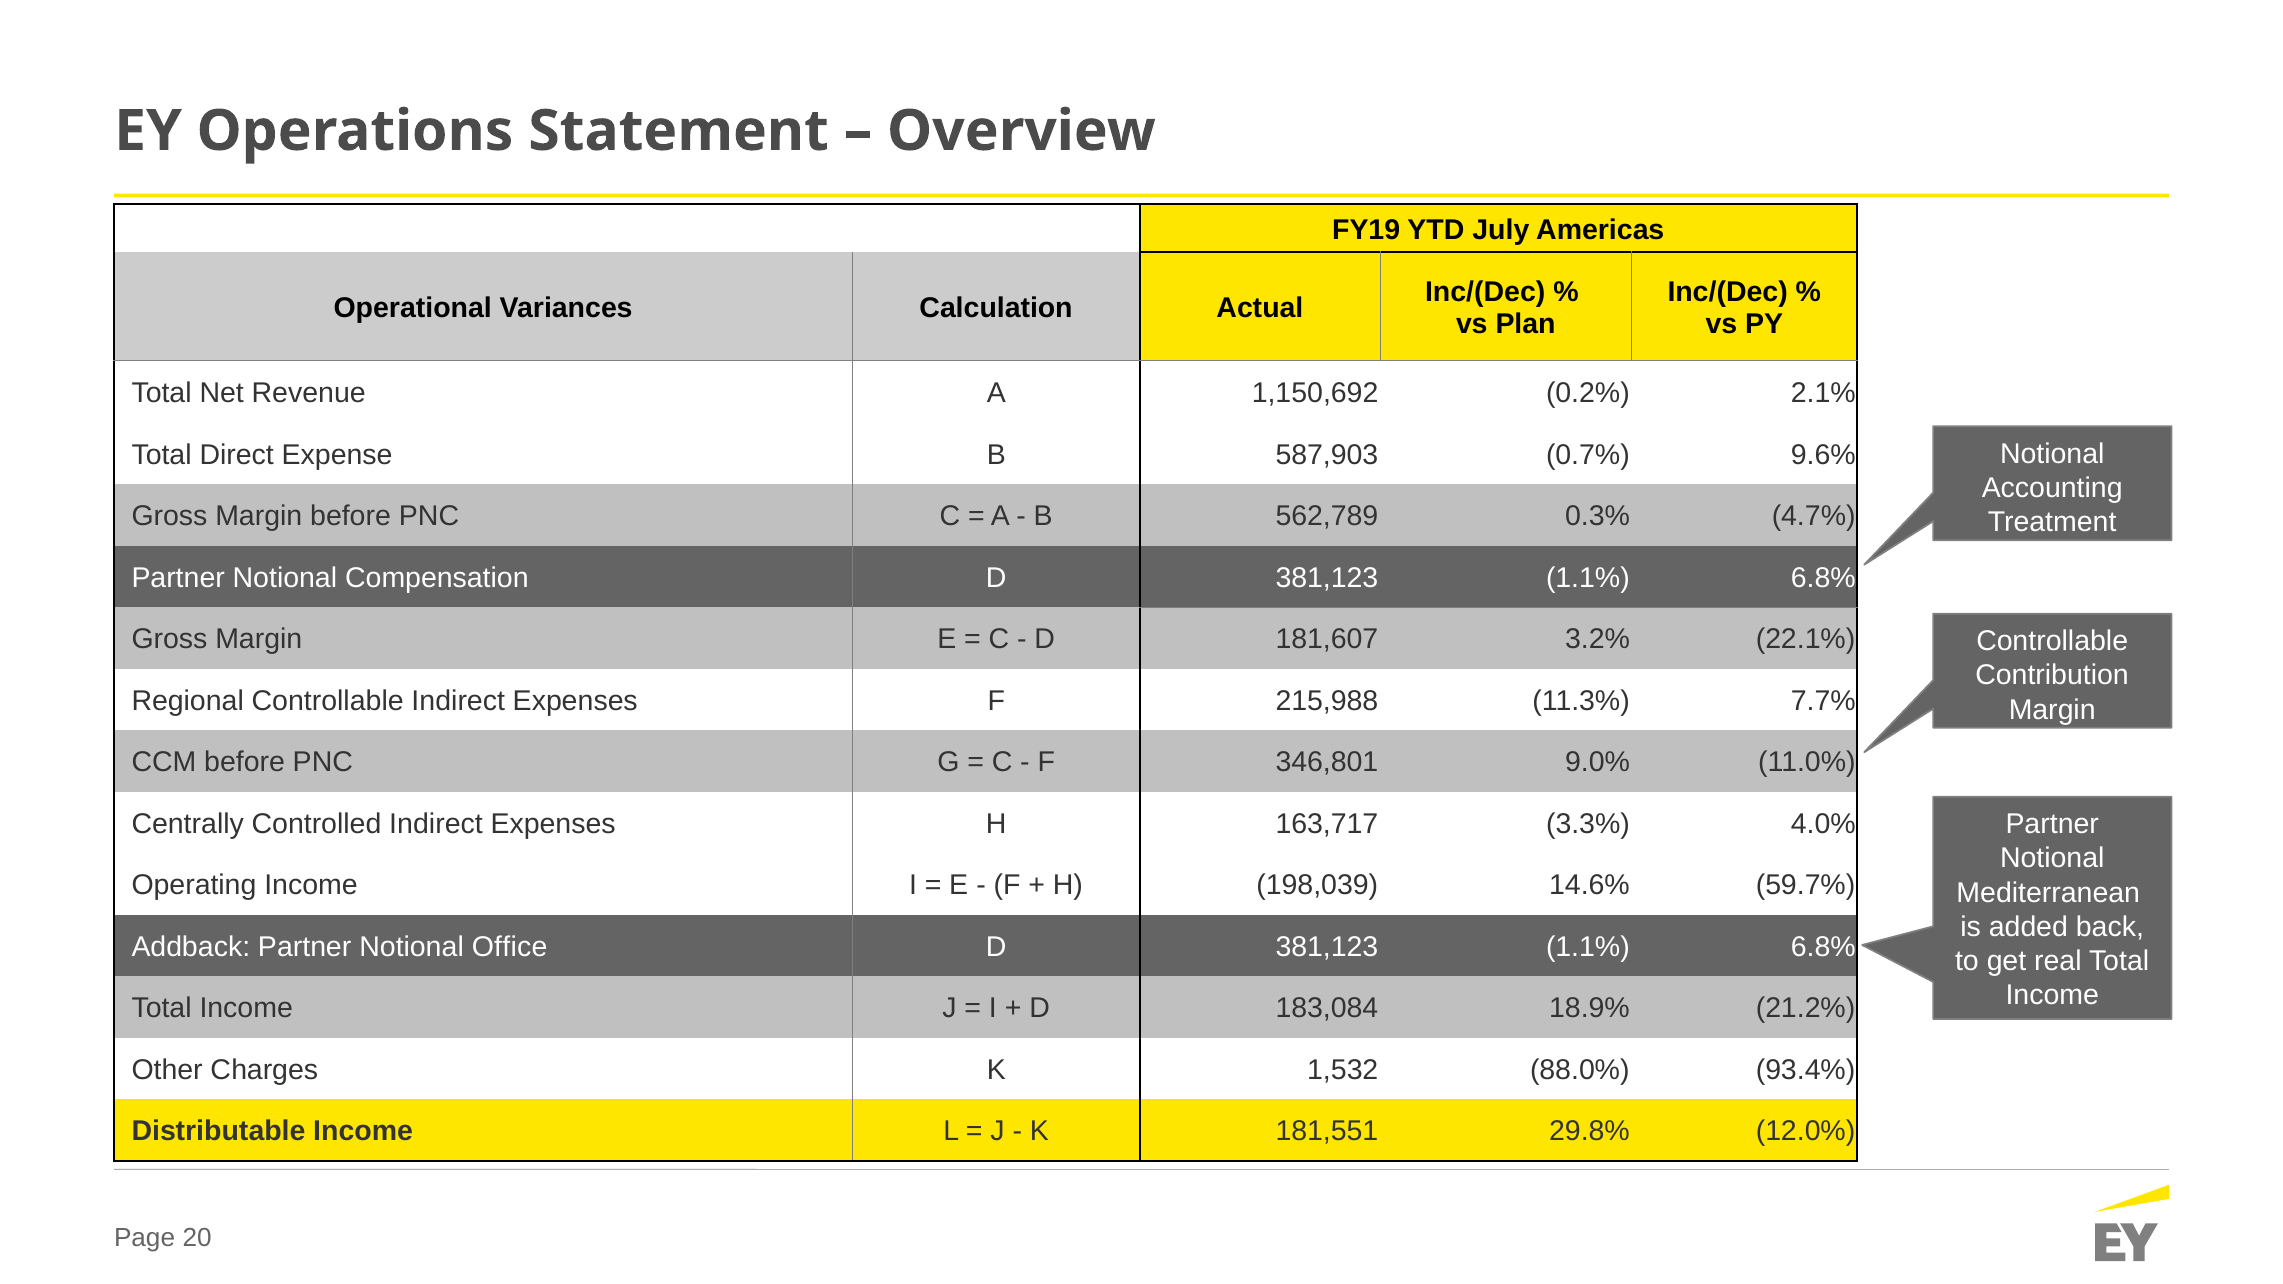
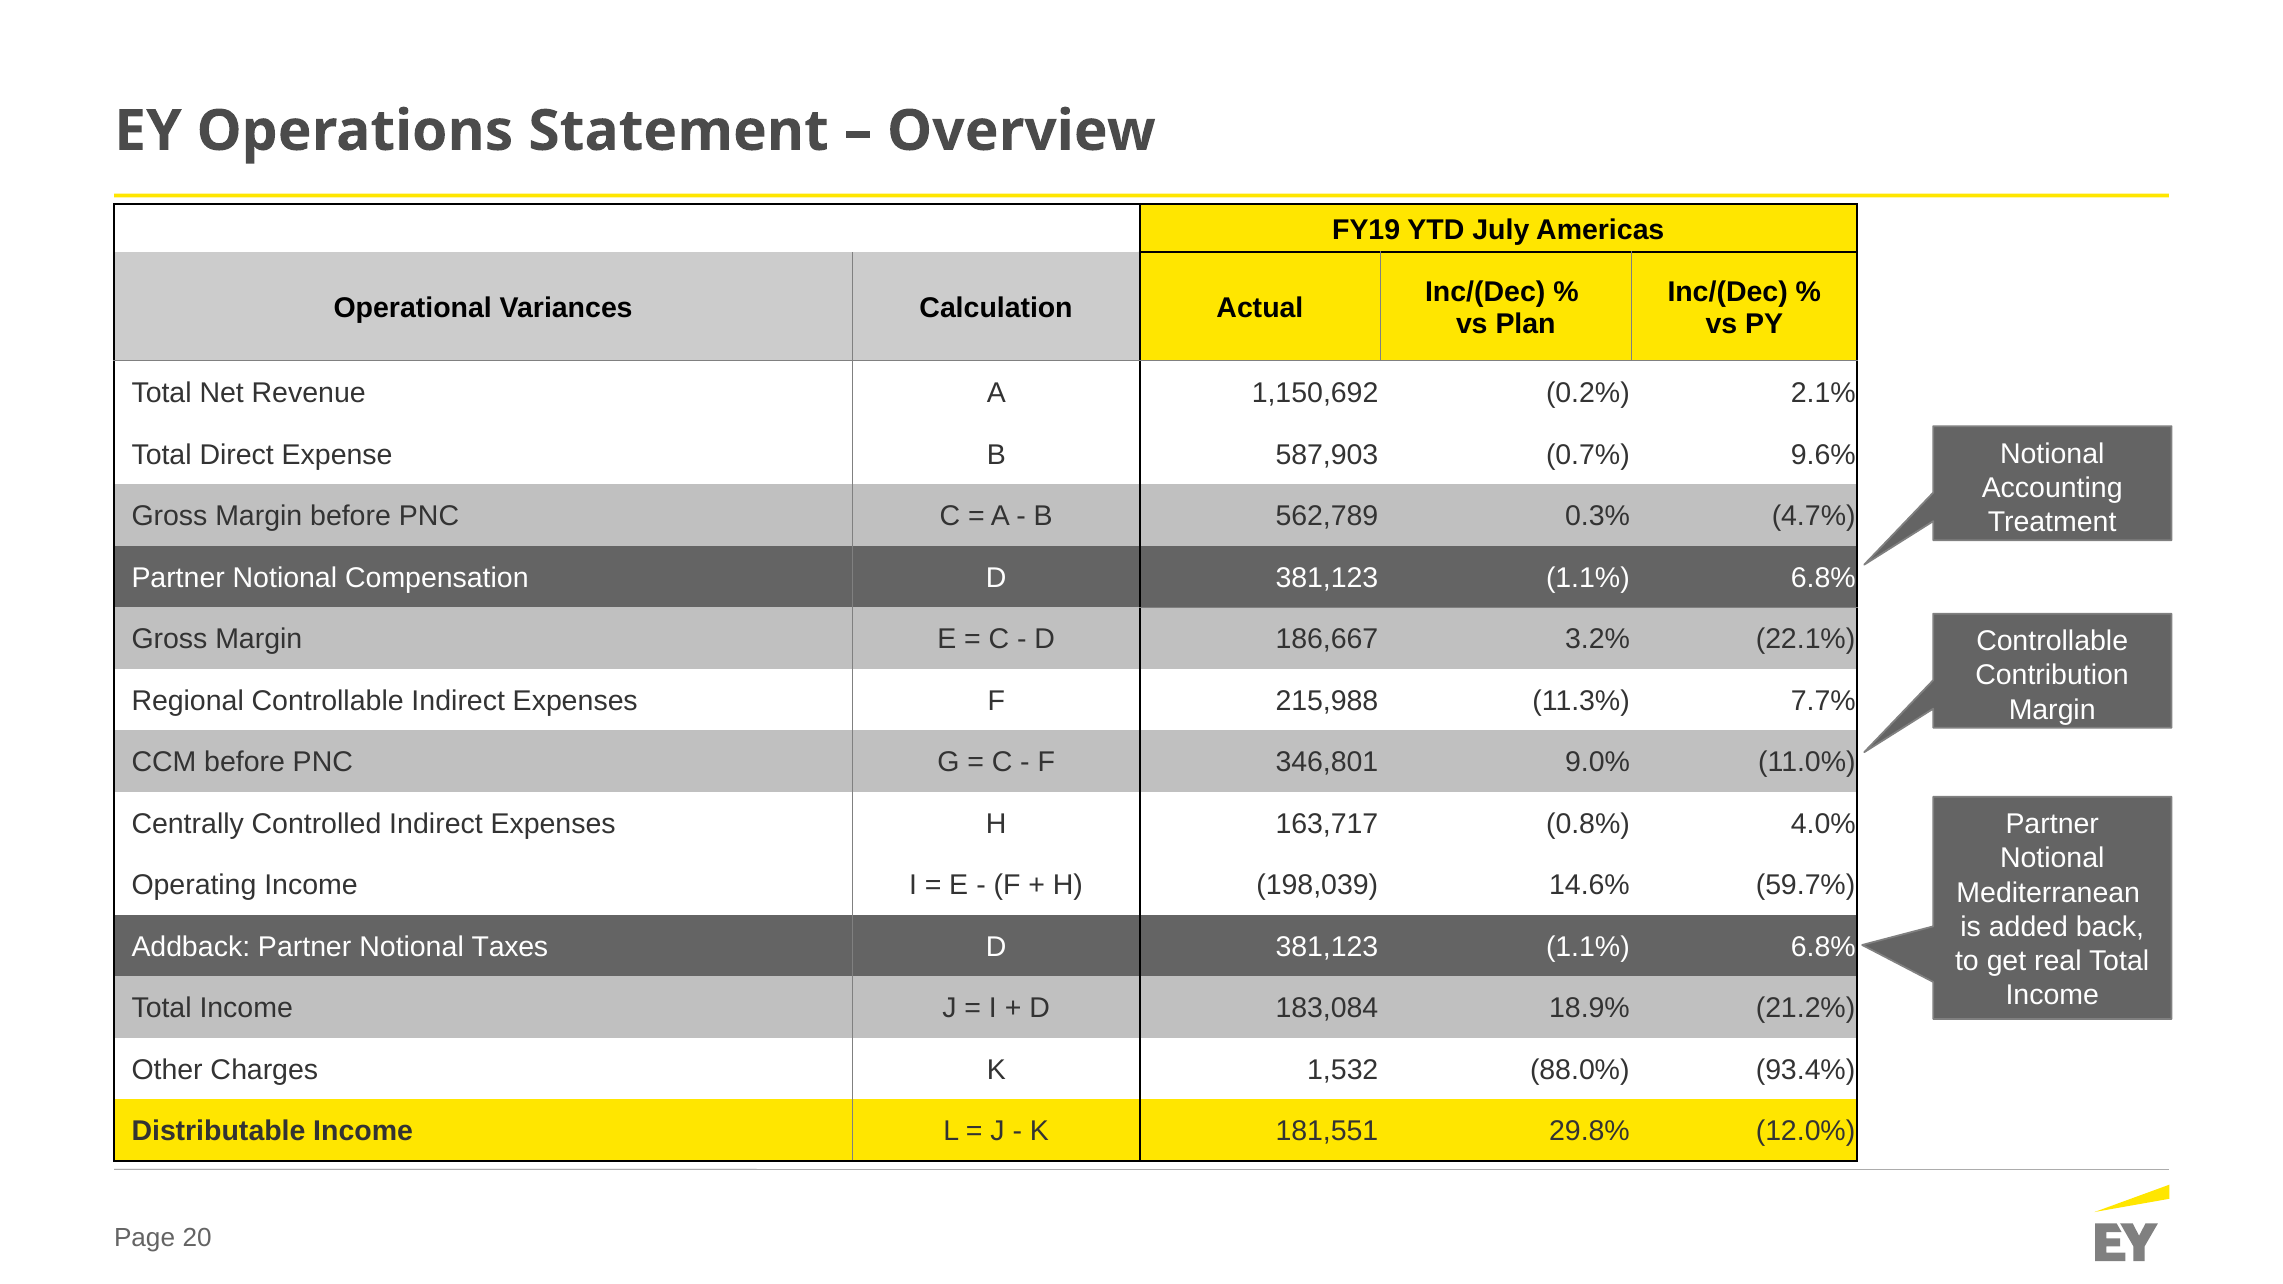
181,607: 181,607 -> 186,667 (1327, 639)
3.3%: 3.3% -> 0.8% (1588, 824)
Office: Office -> Taxes (510, 947)
